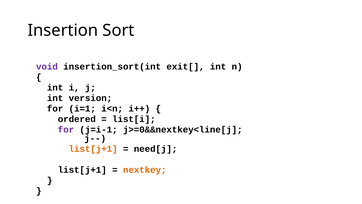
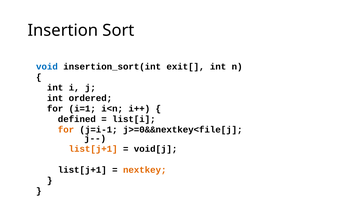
void colour: purple -> blue (47, 66)
version: version -> ordered (90, 98)
ordered: ordered -> defined (77, 119)
for colour: purple -> orange (66, 129)
j>=0&&nextkey<line[j: j>=0&&nextkey<line[j -> j>=0&&nextkey<file[j (183, 129)
need[j: need[j -> void[j (156, 149)
